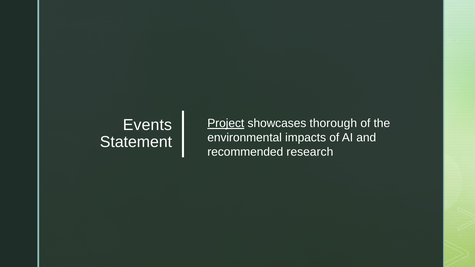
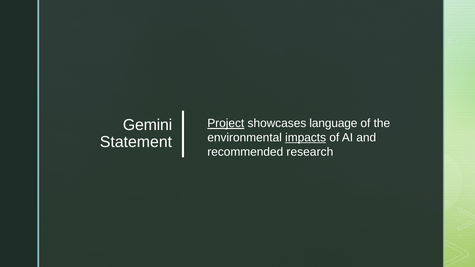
Events: Events -> Gemini (148, 125)
thorough: thorough -> language (333, 124)
impacts underline: none -> present (306, 138)
